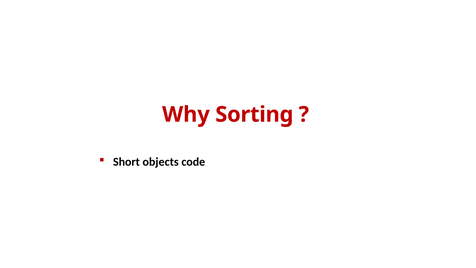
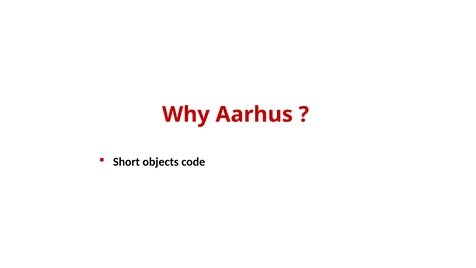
Sorting: Sorting -> Aarhus (254, 114)
